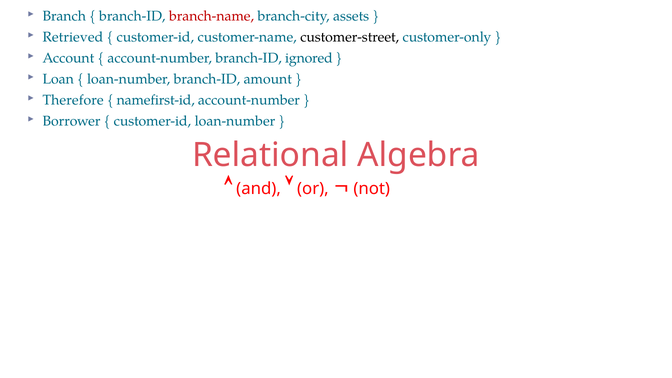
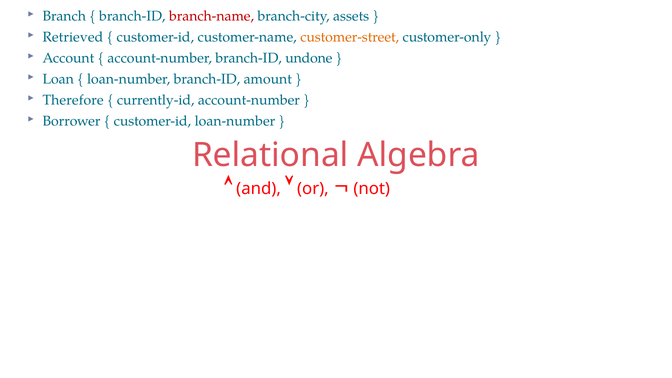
customer-street colour: black -> orange (350, 37)
ignored: ignored -> undone (309, 58)
namefirst-id: namefirst-id -> currently-id (156, 100)
